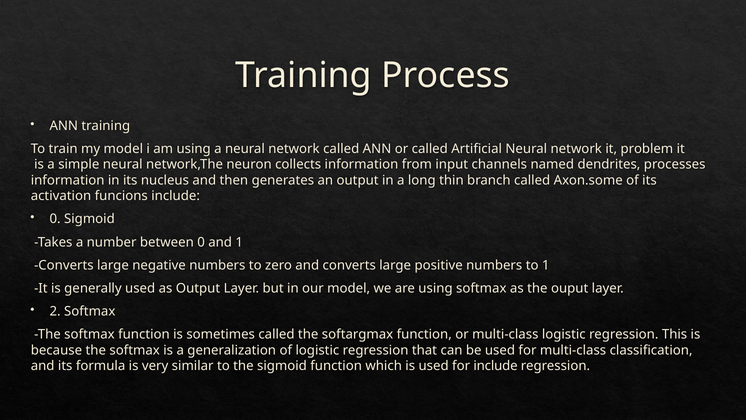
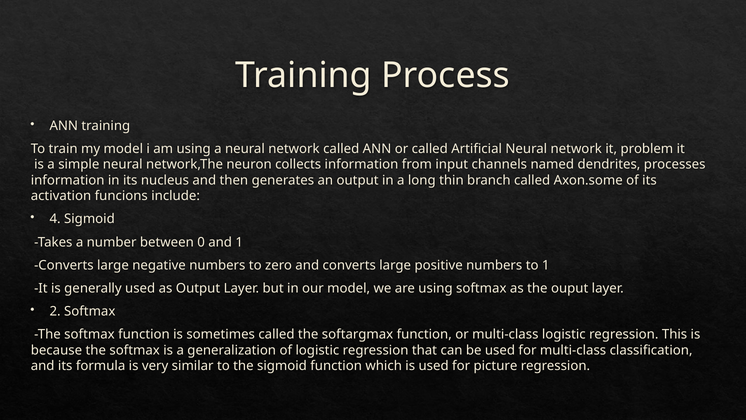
0: 0 -> 4 (55, 219)
for include: include -> picture (495, 366)
